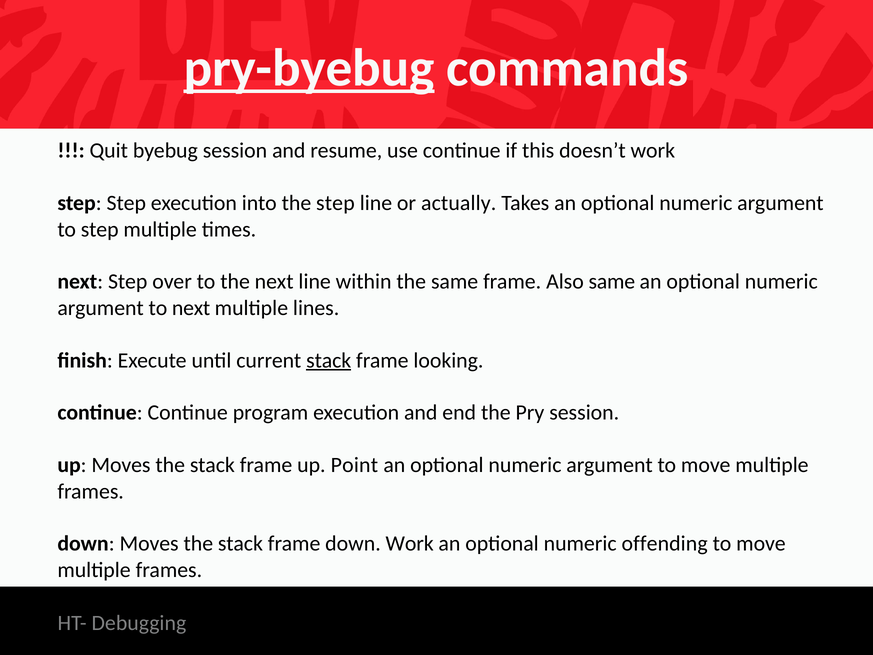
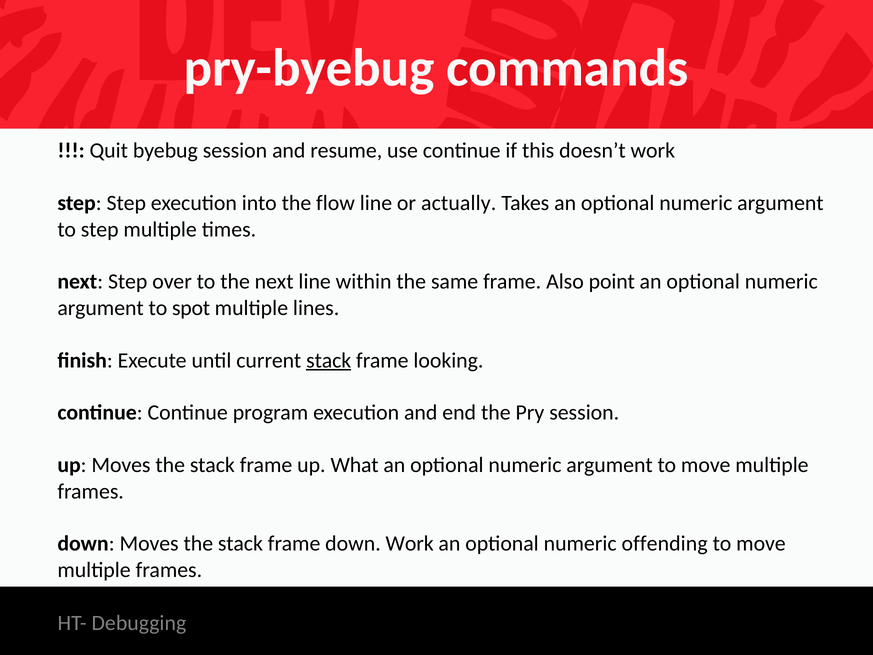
pry-byebug underline: present -> none (309, 68)
the step: step -> flow (335, 203)
Also same: same -> point (612, 282)
to next: next -> spot (191, 308)
Point: Point -> What (355, 465)
